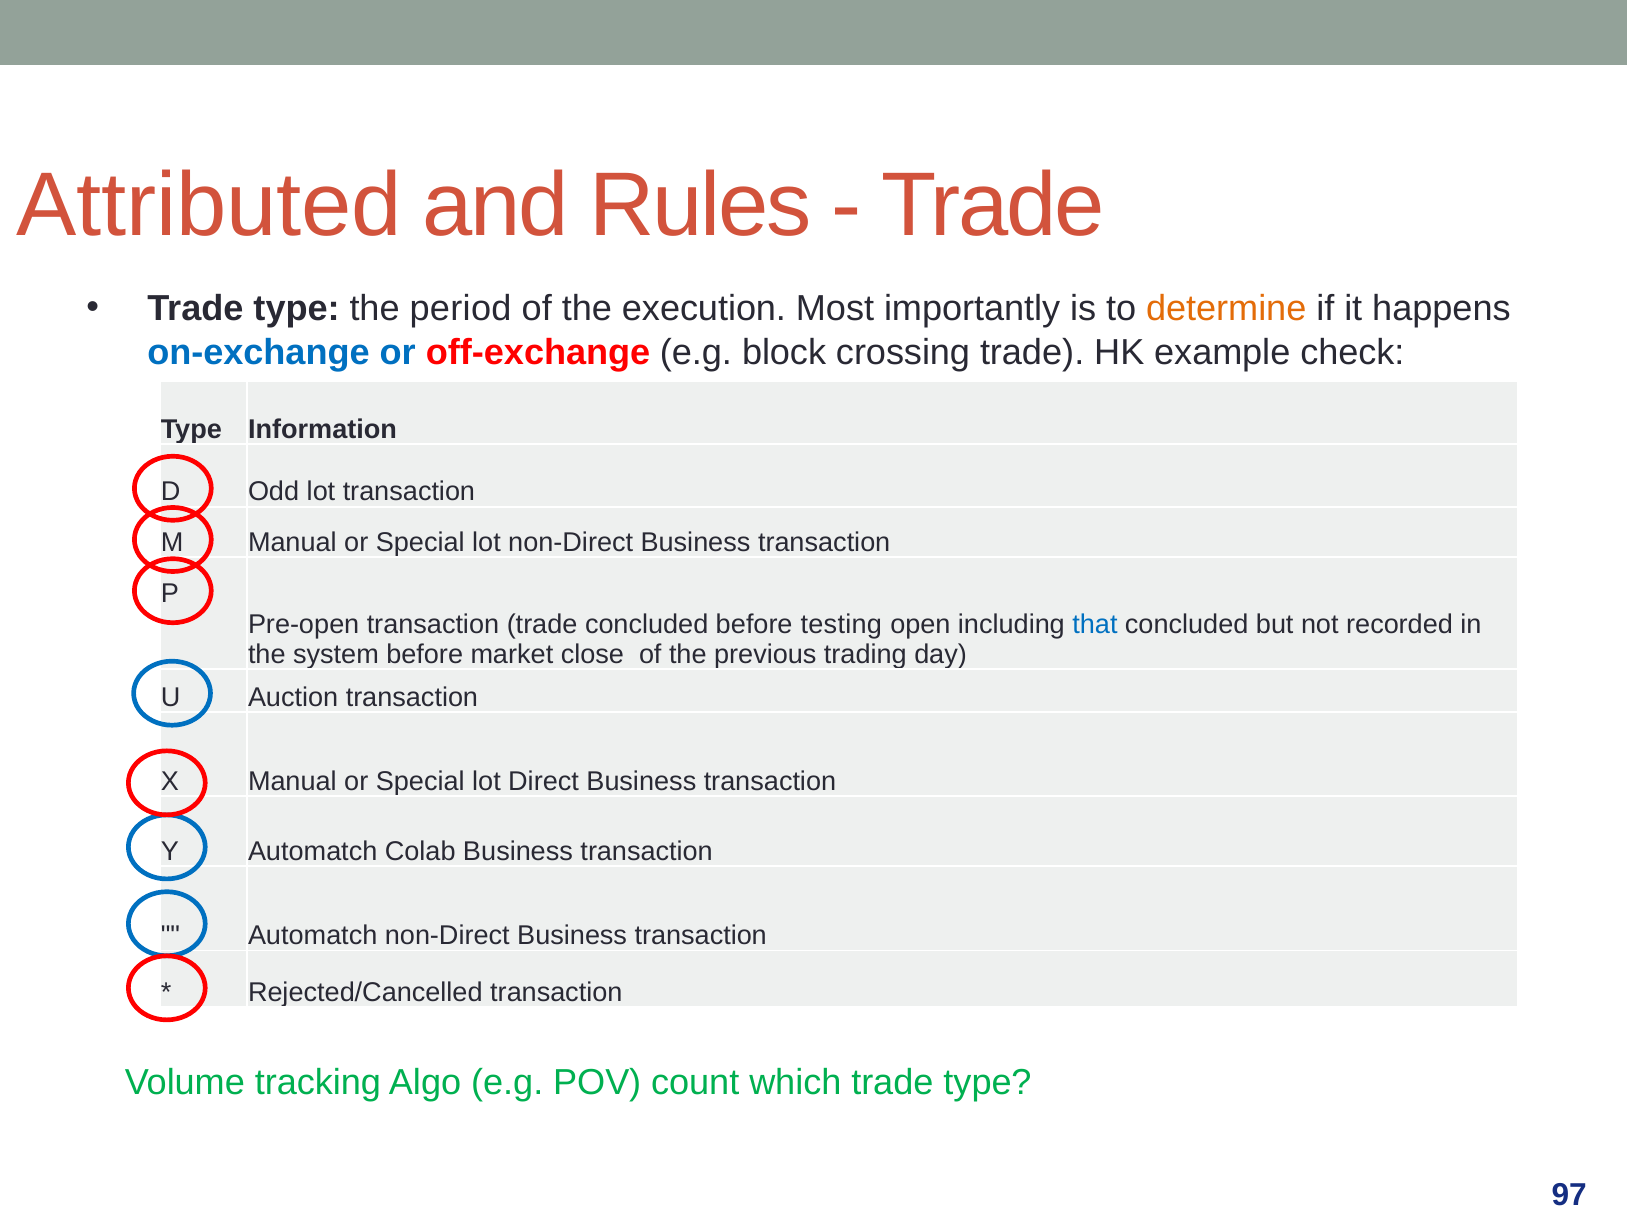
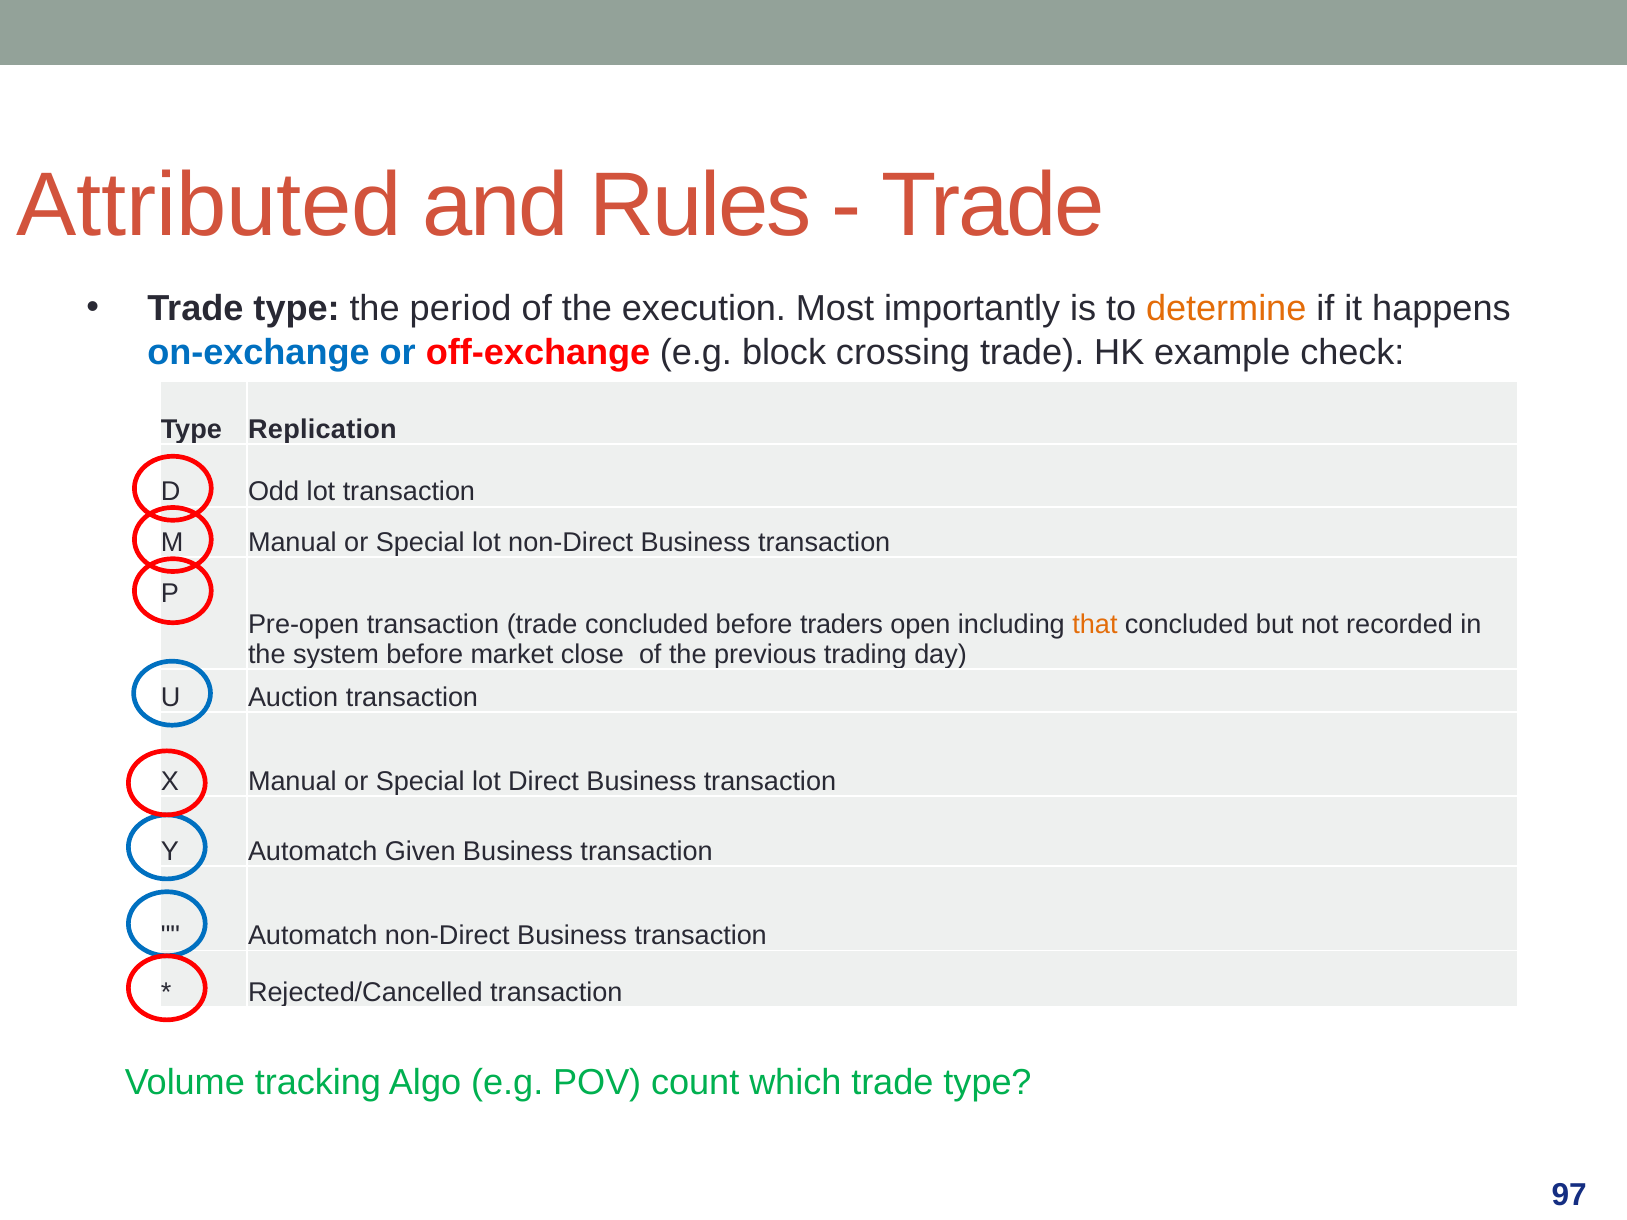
Information: Information -> Replication (322, 429)
testing: testing -> traders (842, 624)
that colour: blue -> orange (1095, 624)
Colab: Colab -> Given (420, 852)
